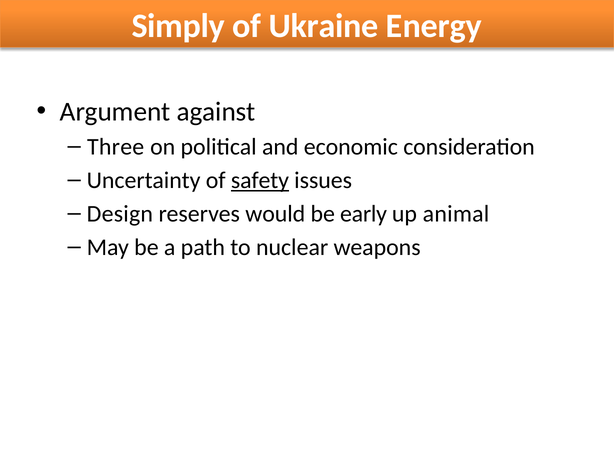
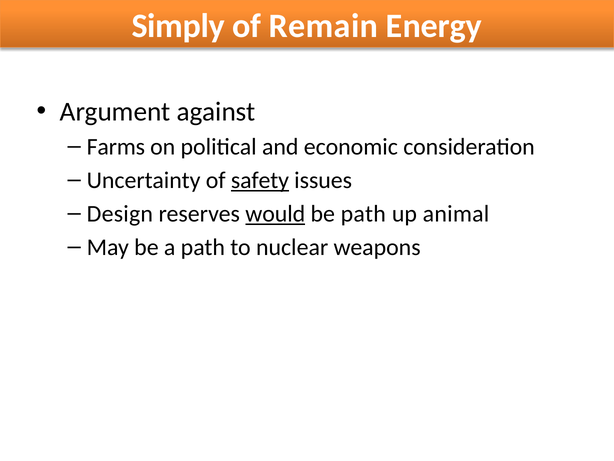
Ukraine: Ukraine -> Remain (323, 26)
Three: Three -> Farms (116, 147)
would underline: none -> present (275, 214)
be early: early -> path (363, 214)
